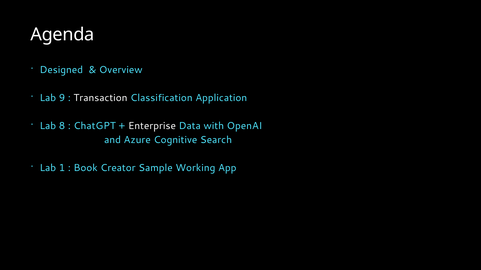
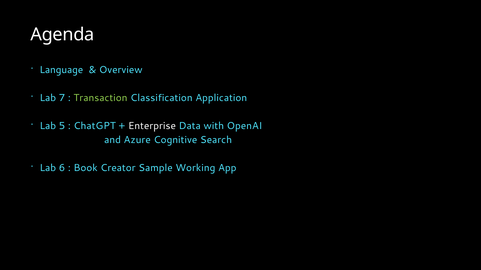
Designed: Designed -> Language (61, 70)
9: 9 -> 7 (62, 98)
Transaction colour: white -> light green (100, 98)
8: 8 -> 5 (62, 126)
1: 1 -> 6 (62, 168)
